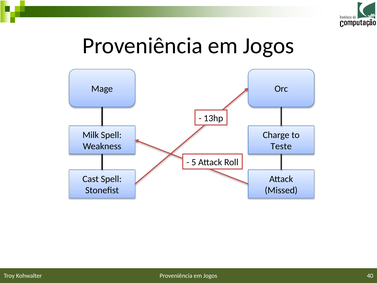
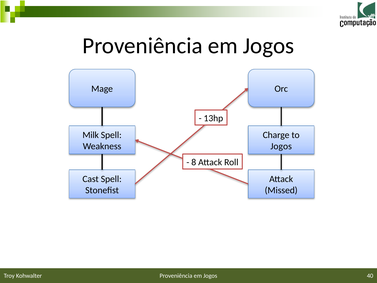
Teste: Teste -> Jogos (281, 146)
5: 5 -> 8 (194, 162)
